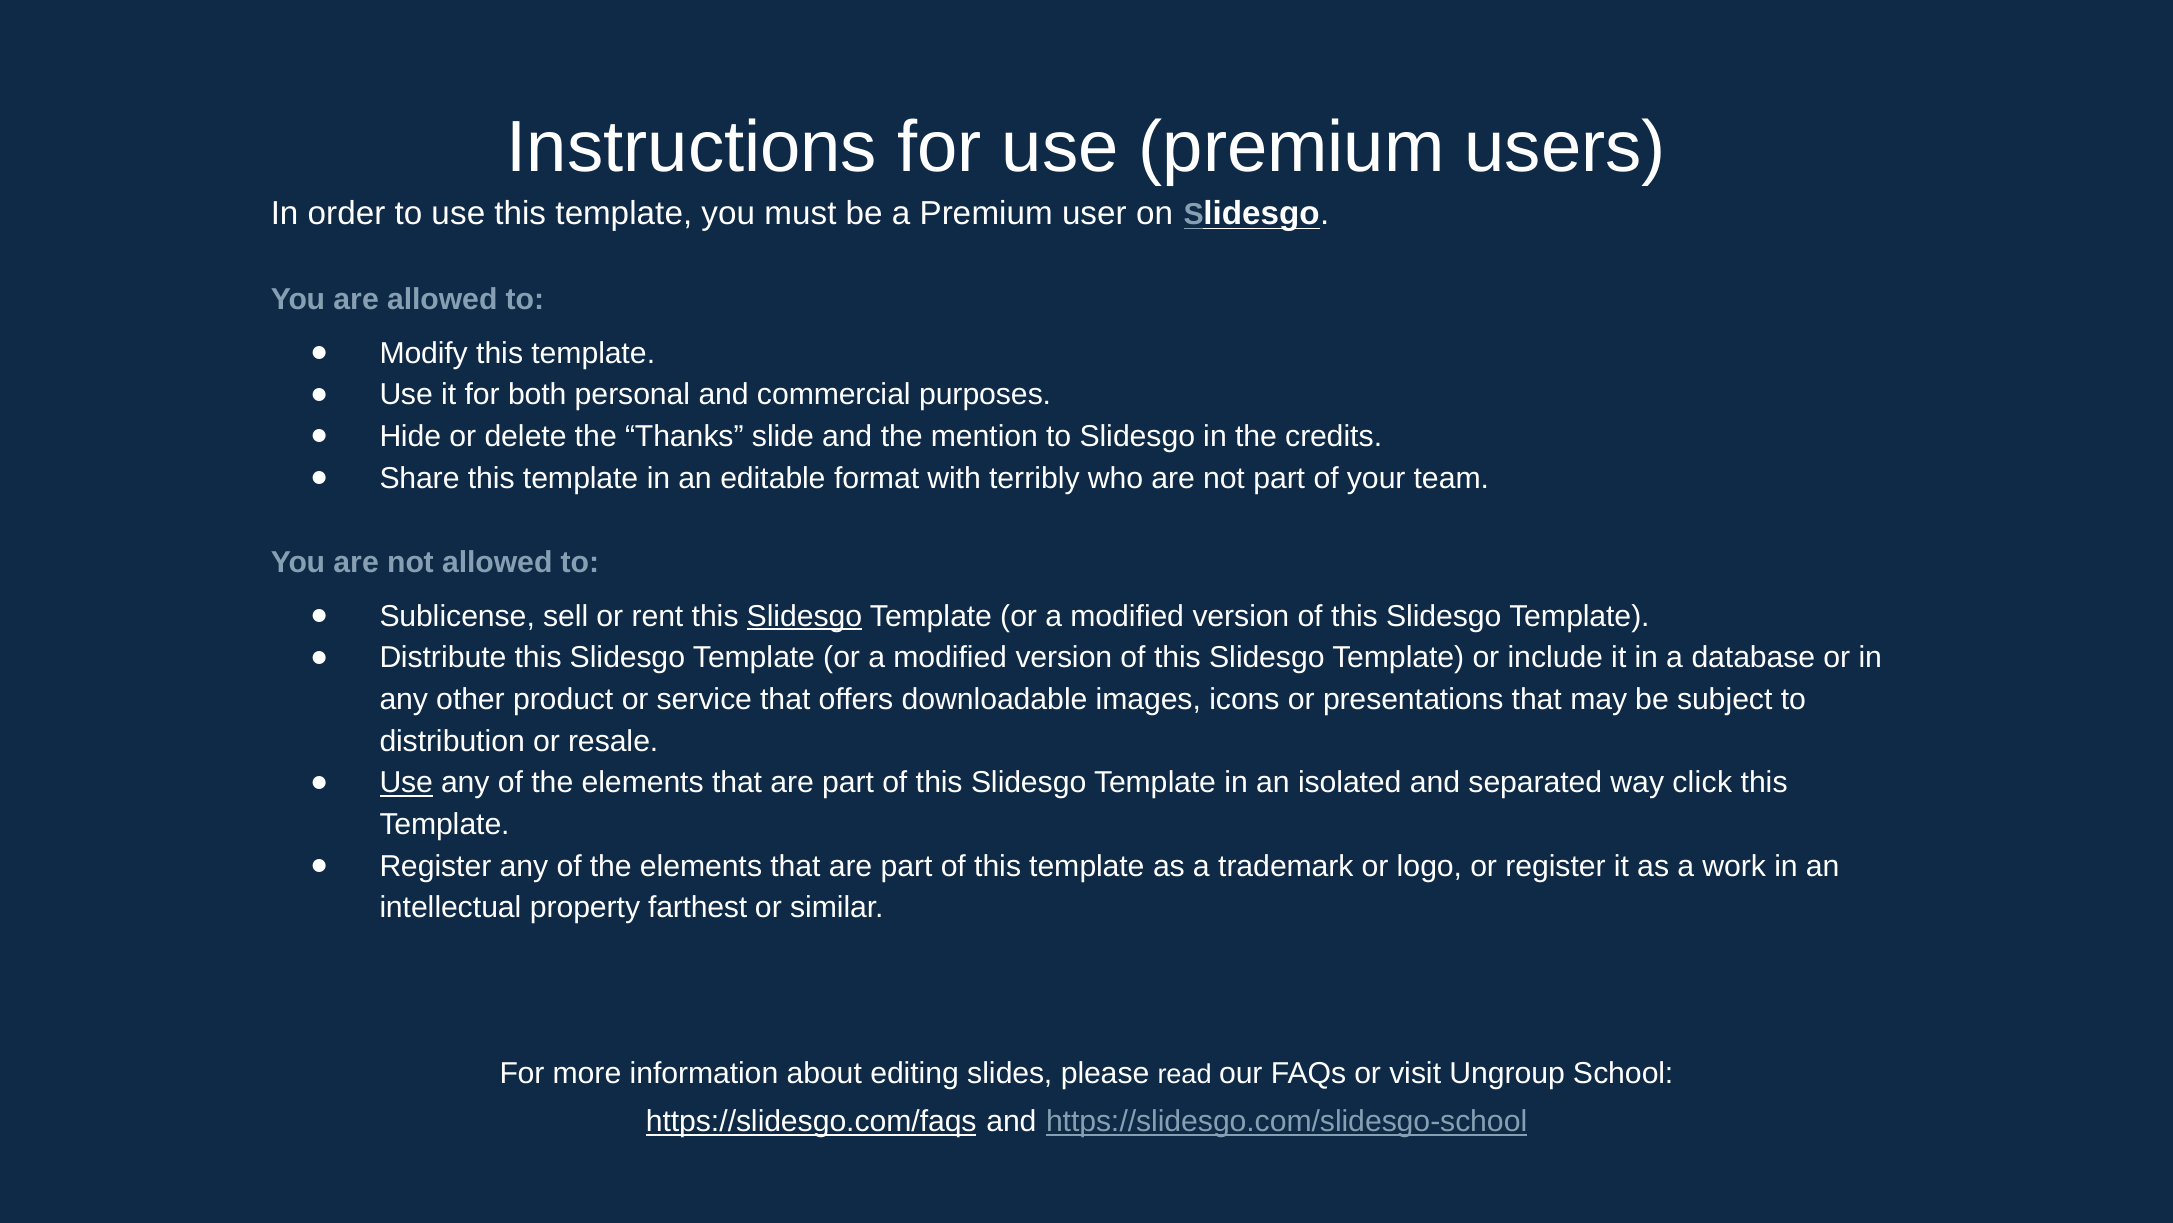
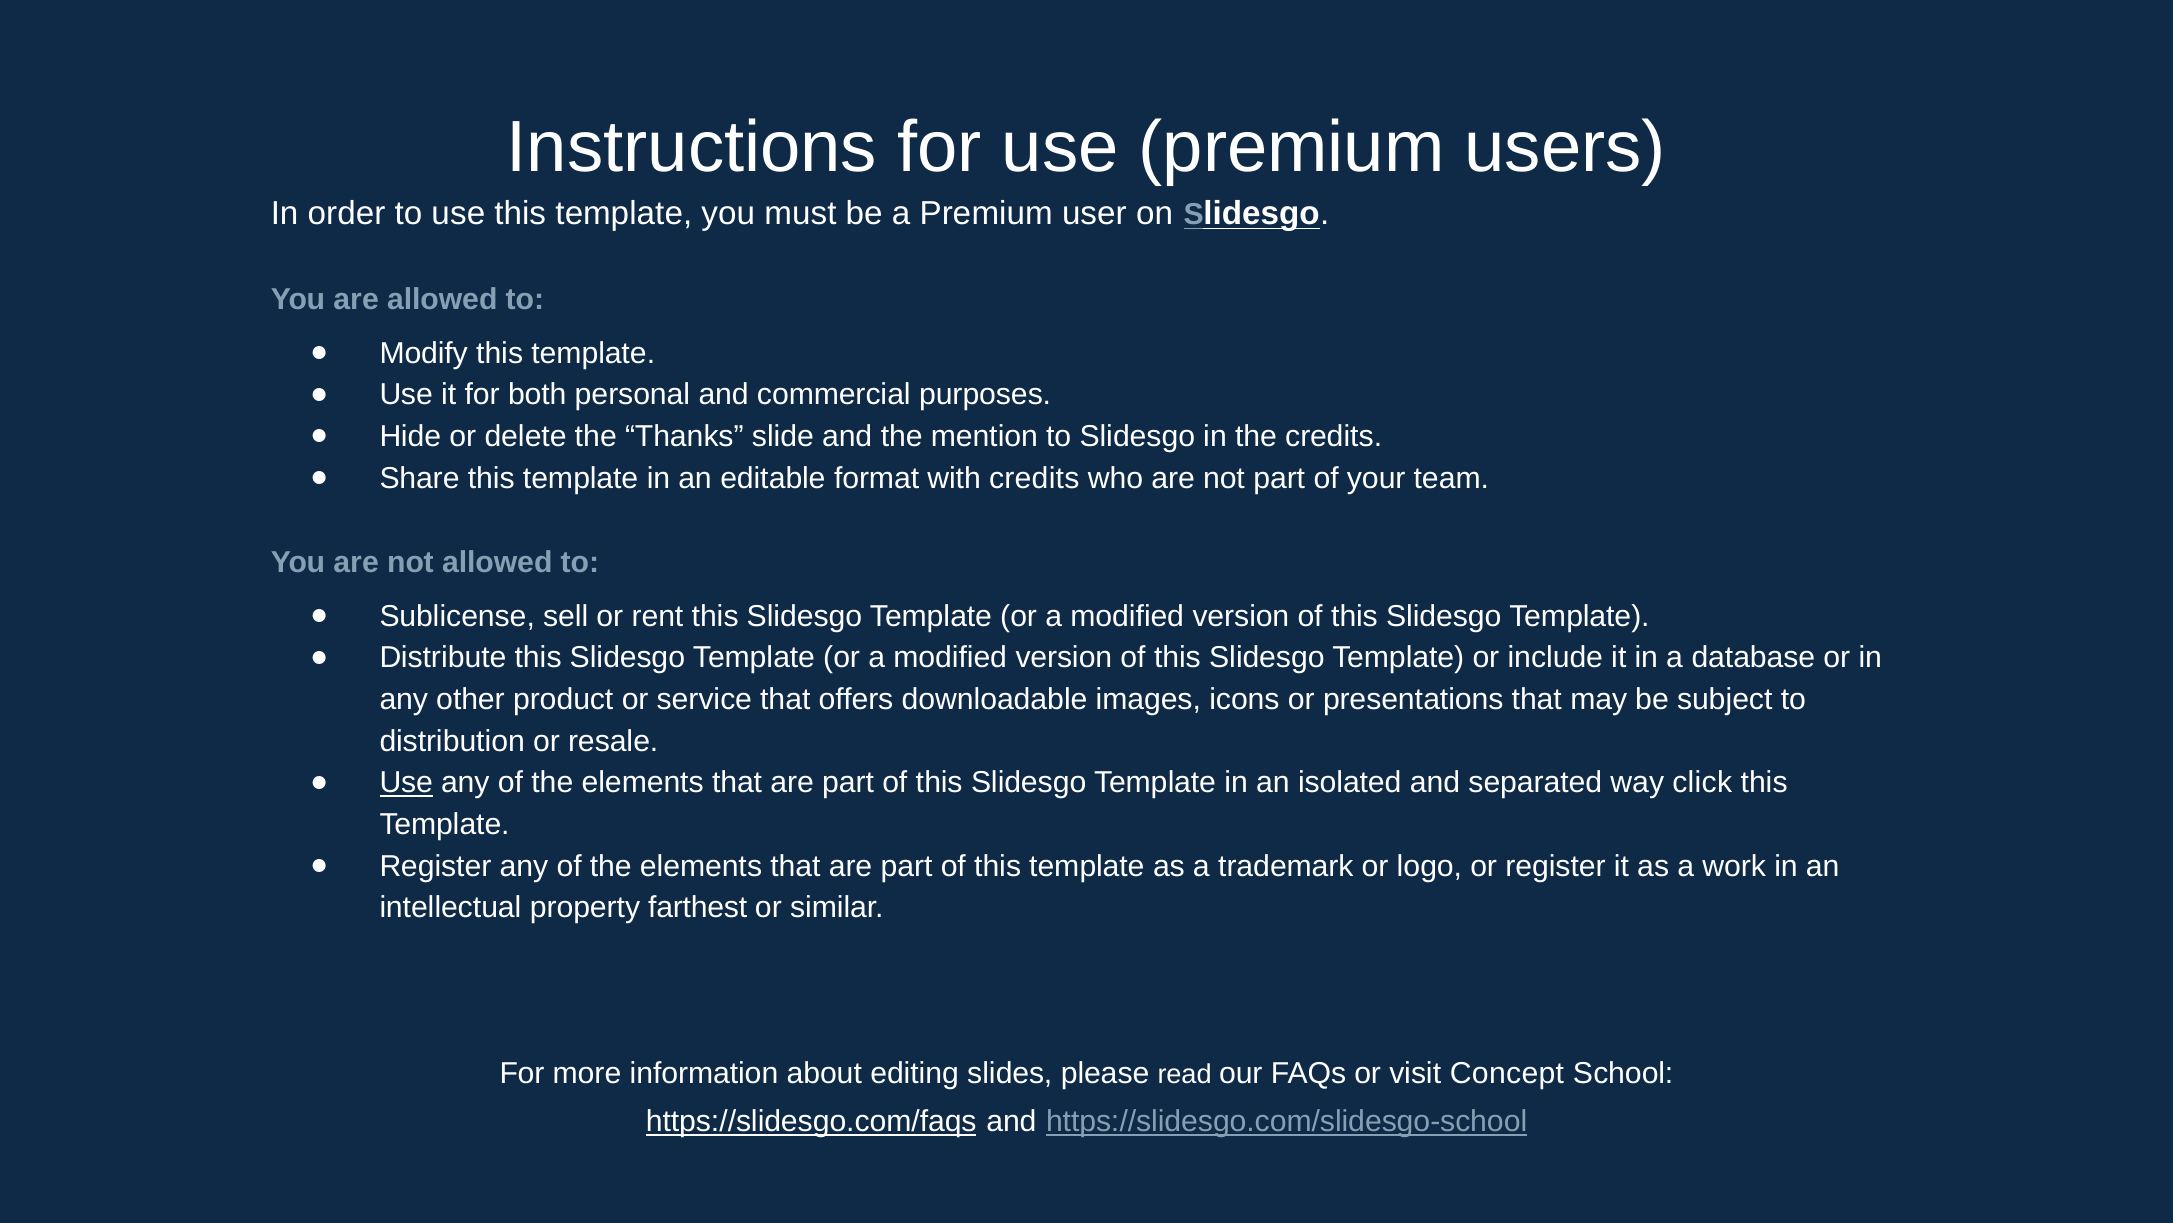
with terribly: terribly -> credits (1034, 478)
Slidesgo underline: present -> none (804, 616)
Ungroup: Ungroup -> Concept (1507, 1073)
